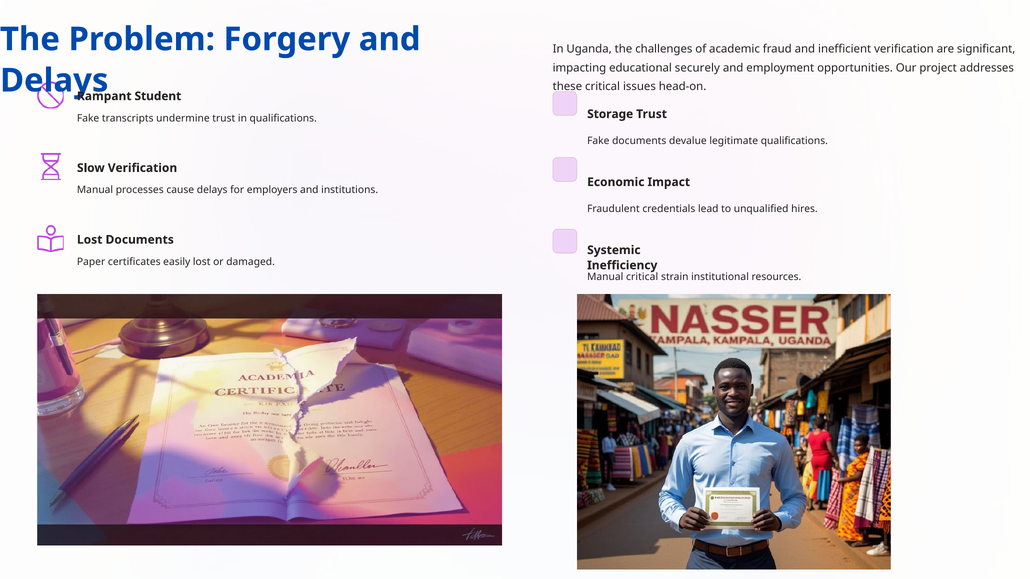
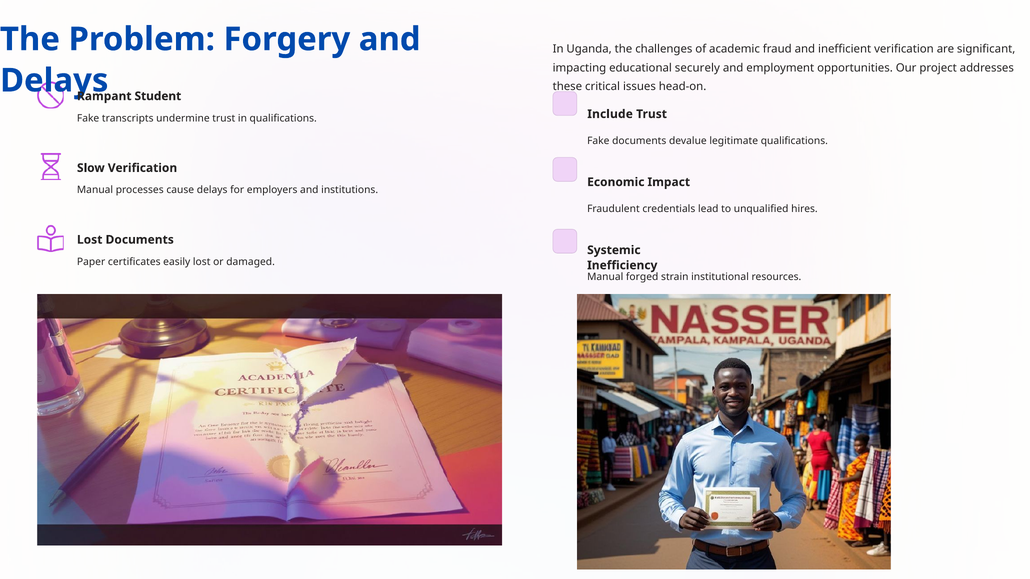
Storage: Storage -> Include (610, 114)
Manual critical: critical -> forged (642, 277)
